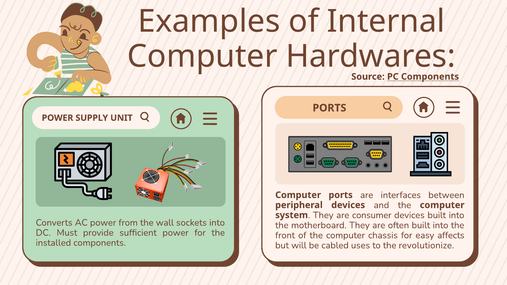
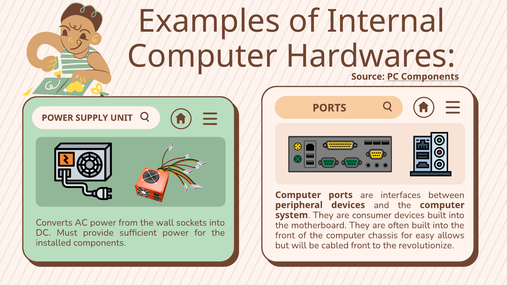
affects: affects -> allows (451, 235)
cabled uses: uses -> front (361, 245)
